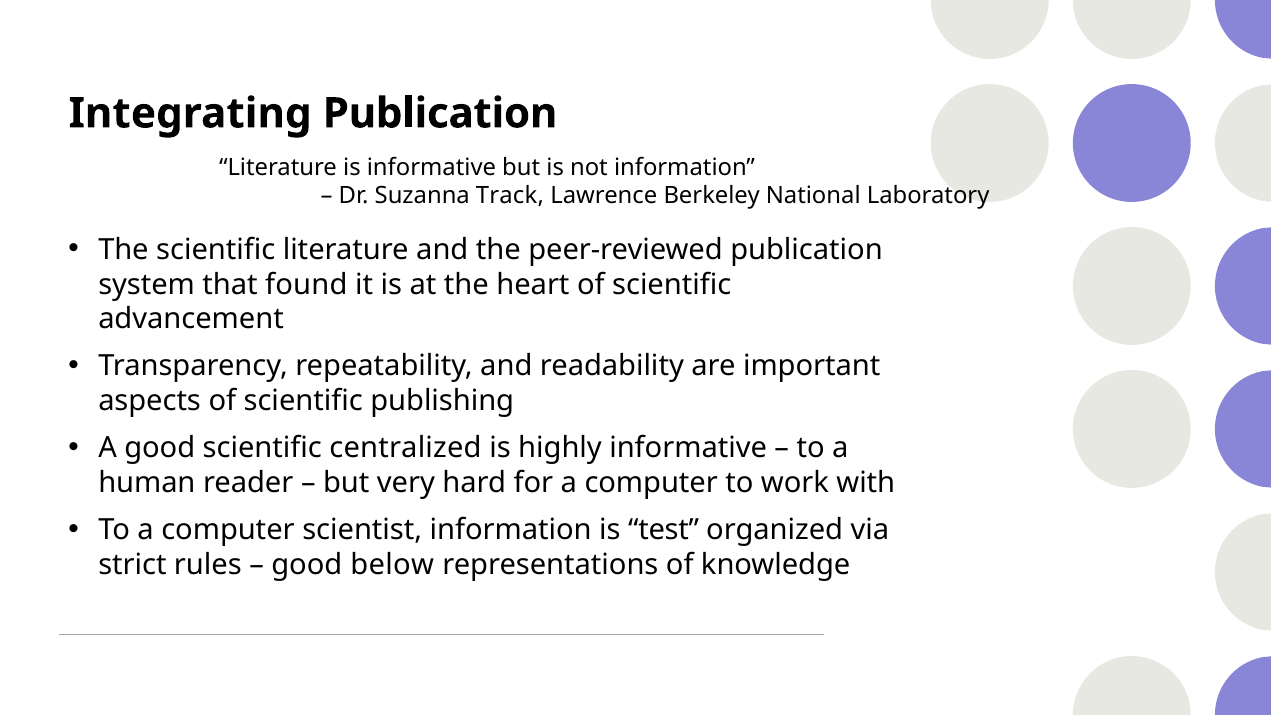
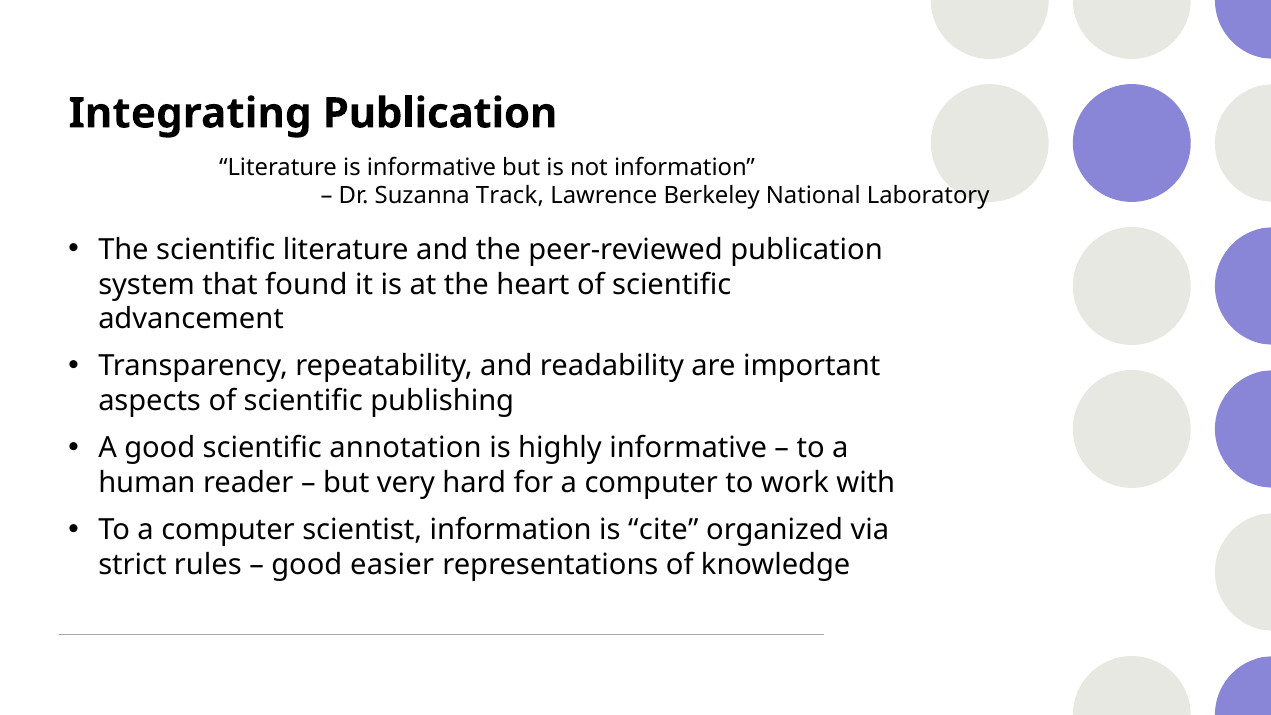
centralized: centralized -> annotation (405, 448)
test: test -> cite (663, 530)
below: below -> easier (392, 565)
